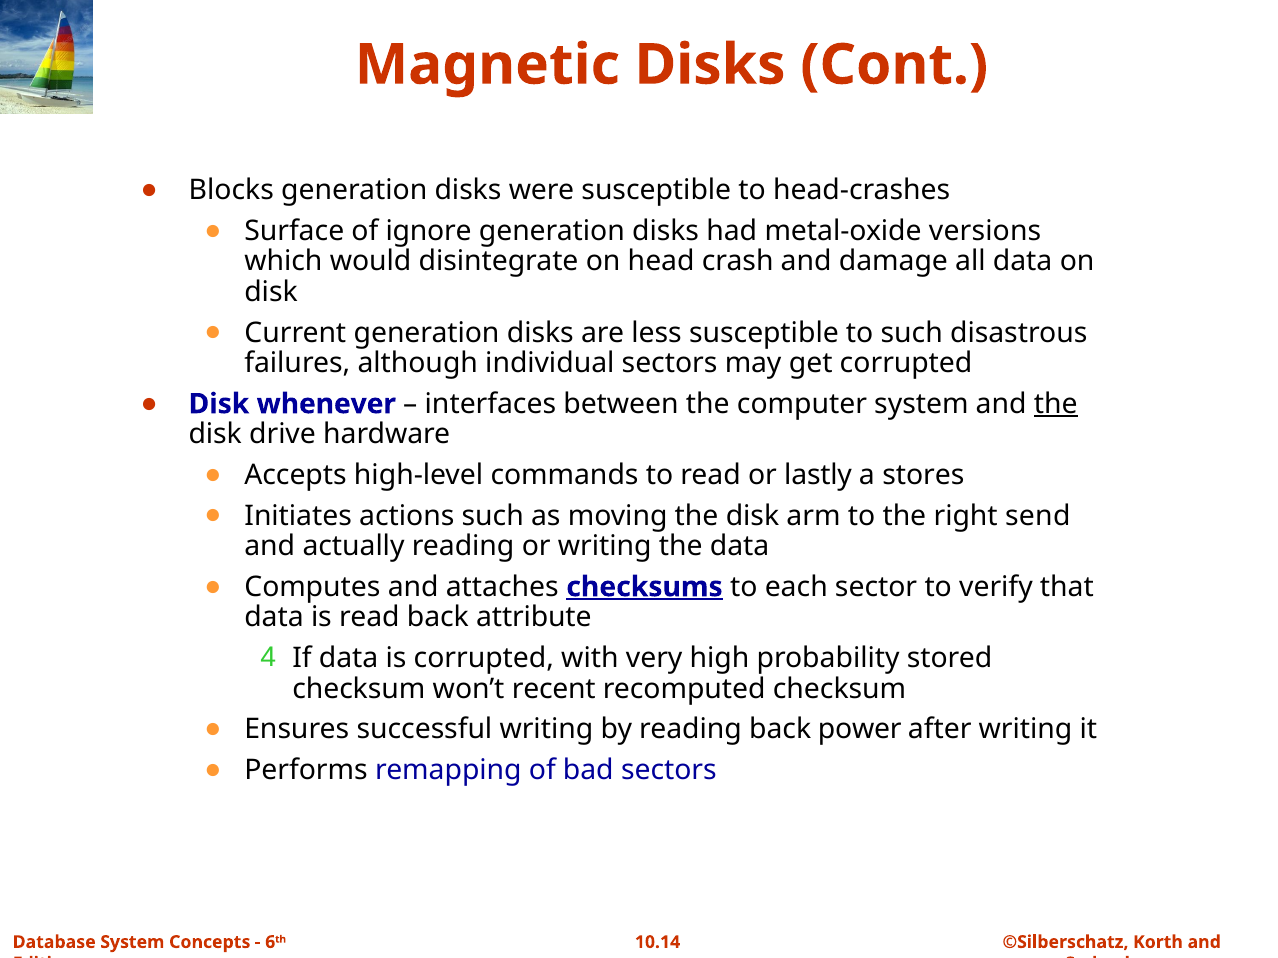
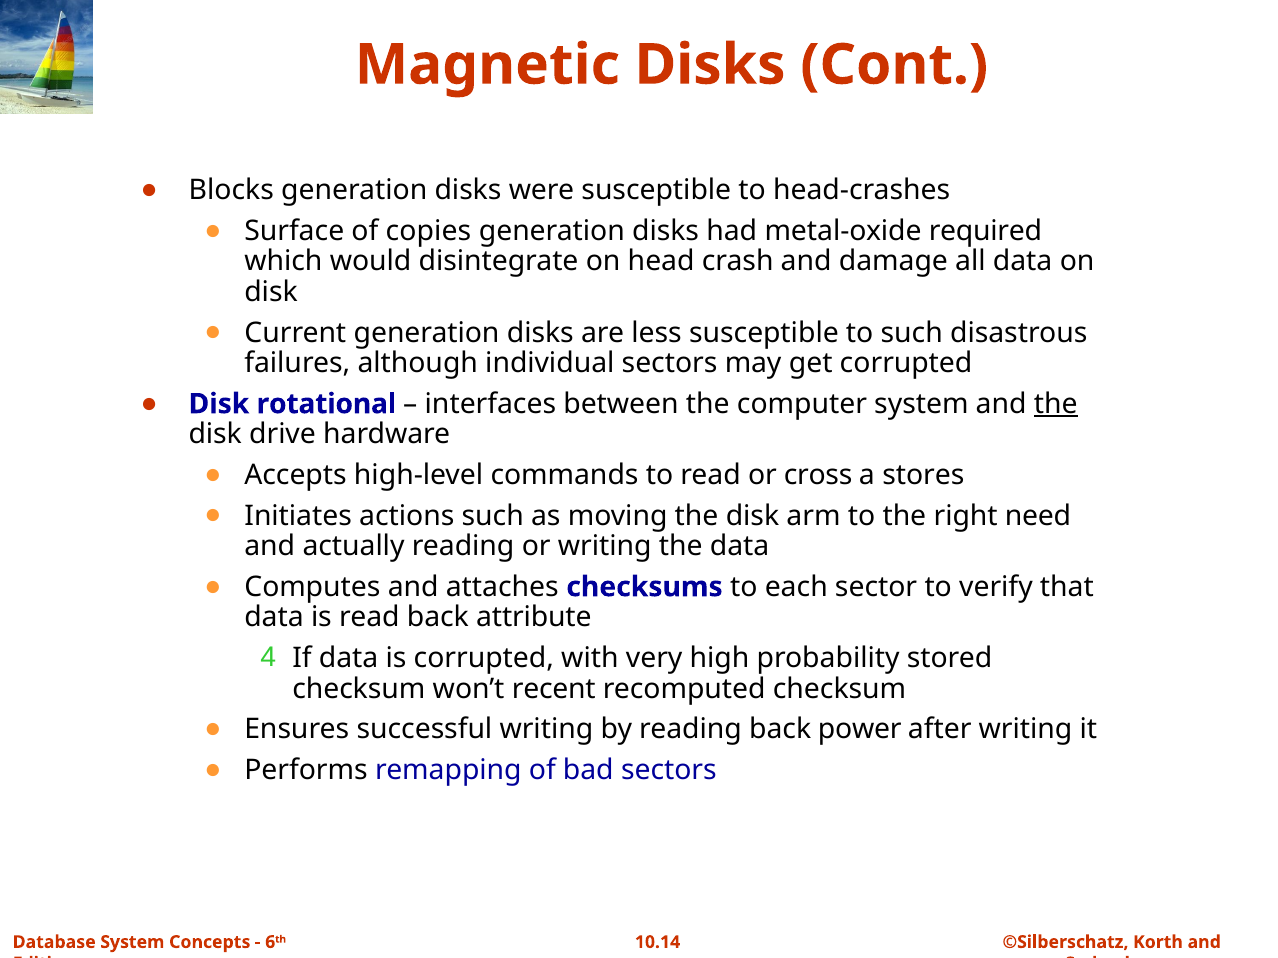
ignore: ignore -> copies (428, 231)
versions: versions -> required (985, 231)
whenever: whenever -> rotational (326, 404)
lastly: lastly -> cross (818, 475)
send: send -> need (1038, 516)
checksums underline: present -> none (645, 587)
